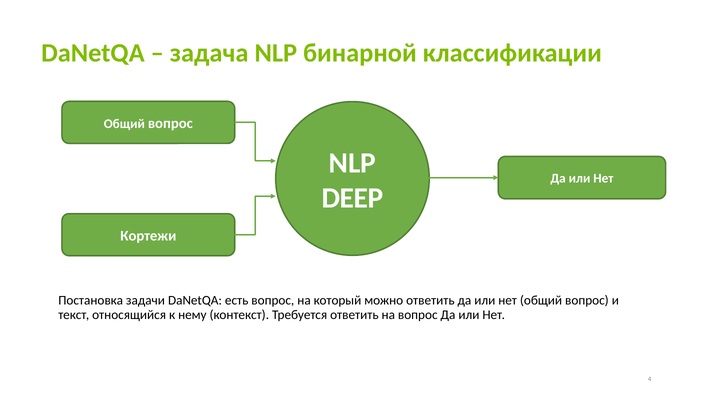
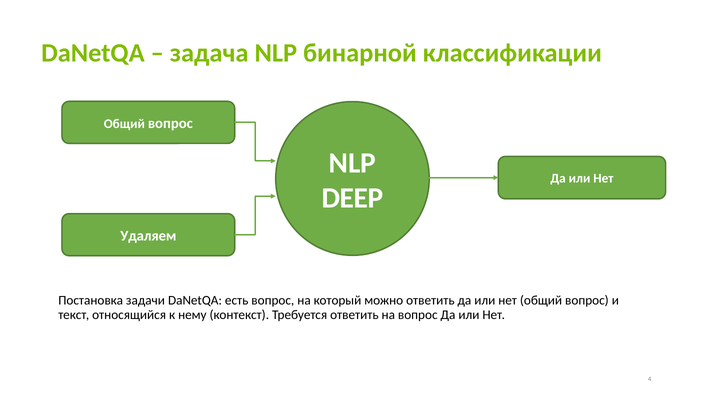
Кортежи: Кортежи -> Удаляем (148, 235)
